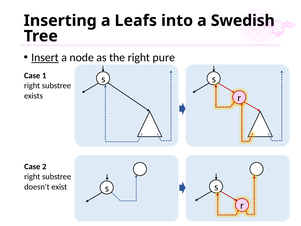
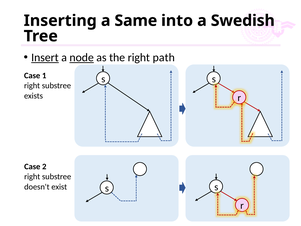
Leafs: Leafs -> Same (136, 21)
node underline: none -> present (82, 57)
pure: pure -> path (164, 57)
